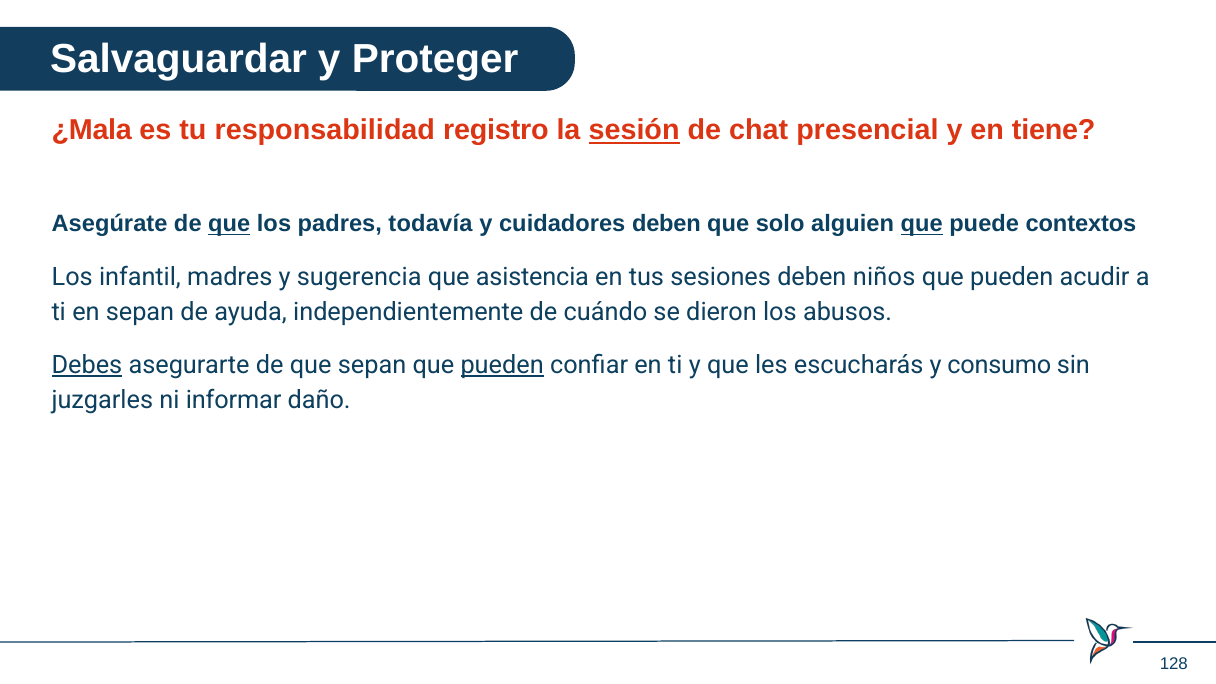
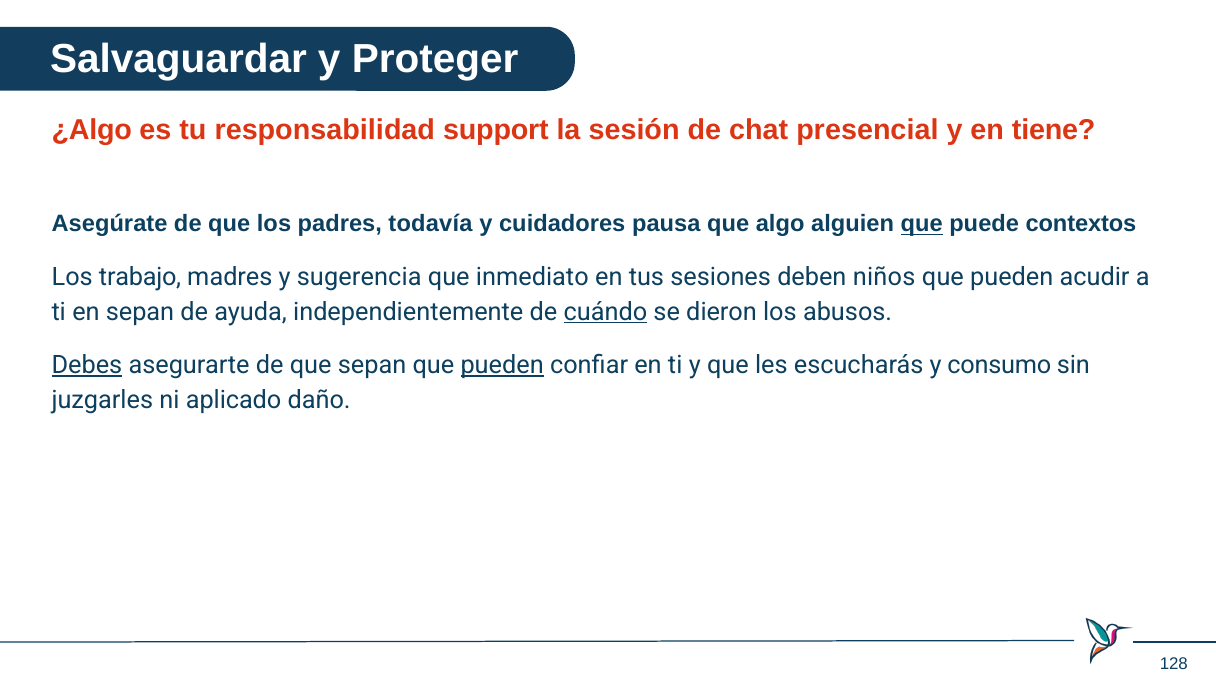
¿Mala: ¿Mala -> ¿Algo (92, 130)
registro: registro -> support (496, 130)
sesión underline: present -> none (634, 130)
que underline: present -> none (229, 224)
cuidadores deben: deben -> pausa (666, 224)
solo: solo -> algo (780, 224)
infantil: infantil -> trabajo (140, 277)
asistencia: asistencia -> inmediato (532, 277)
cuándo underline: none -> present (605, 312)
informar: informar -> aplicado (234, 400)
